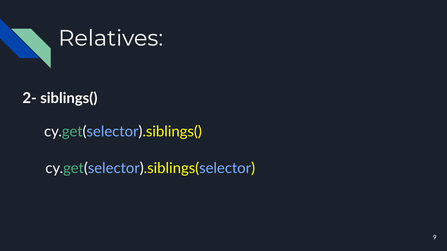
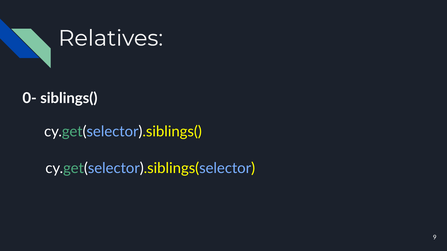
2-: 2- -> 0- (30, 98)
